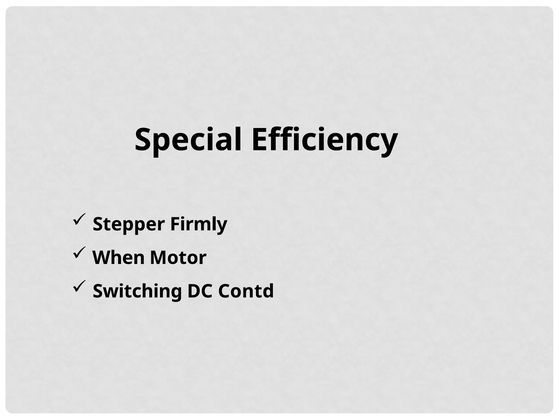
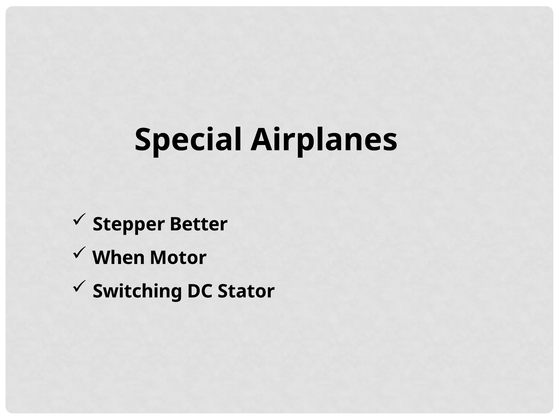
Efficiency: Efficiency -> Airplanes (324, 140)
Firmly: Firmly -> Better (199, 224)
Contd: Contd -> Stator (246, 291)
